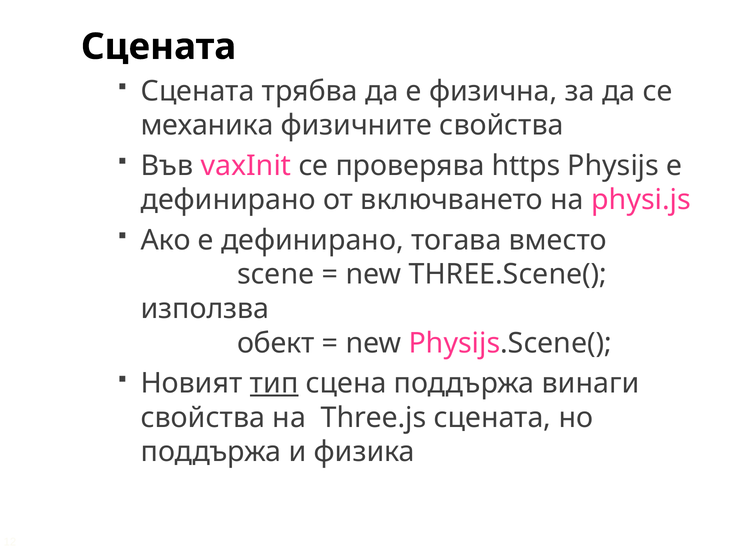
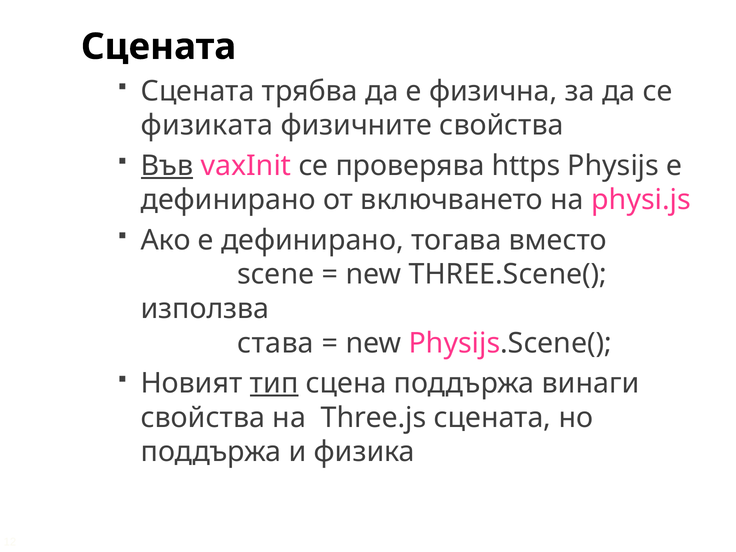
механика: механика -> физиката (207, 126)
Във underline: none -> present (167, 166)
обект: обект -> става (276, 343)
